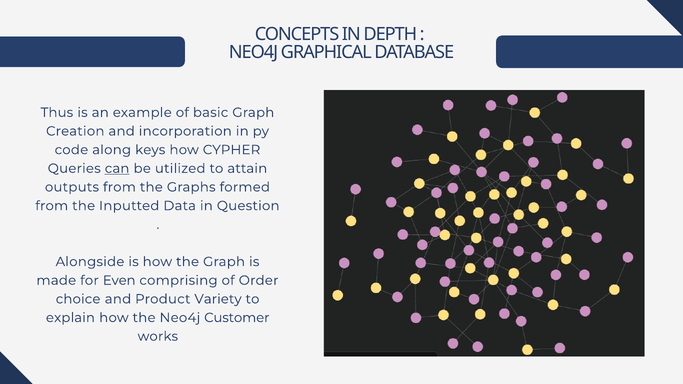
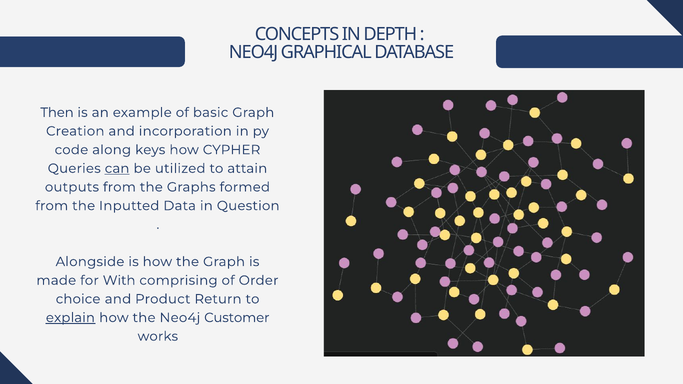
Thus: Thus -> Then (57, 113)
Even: Even -> With (119, 281)
Variety: Variety -> Return (218, 299)
explain underline: none -> present (70, 318)
